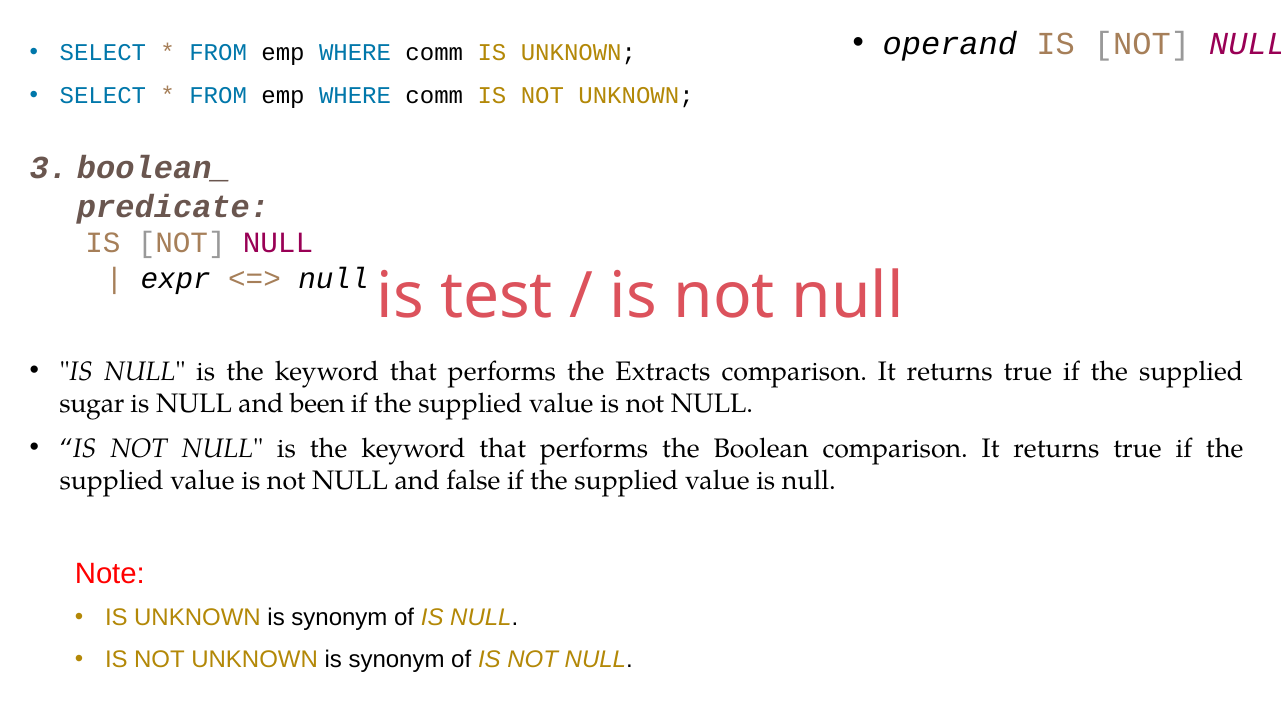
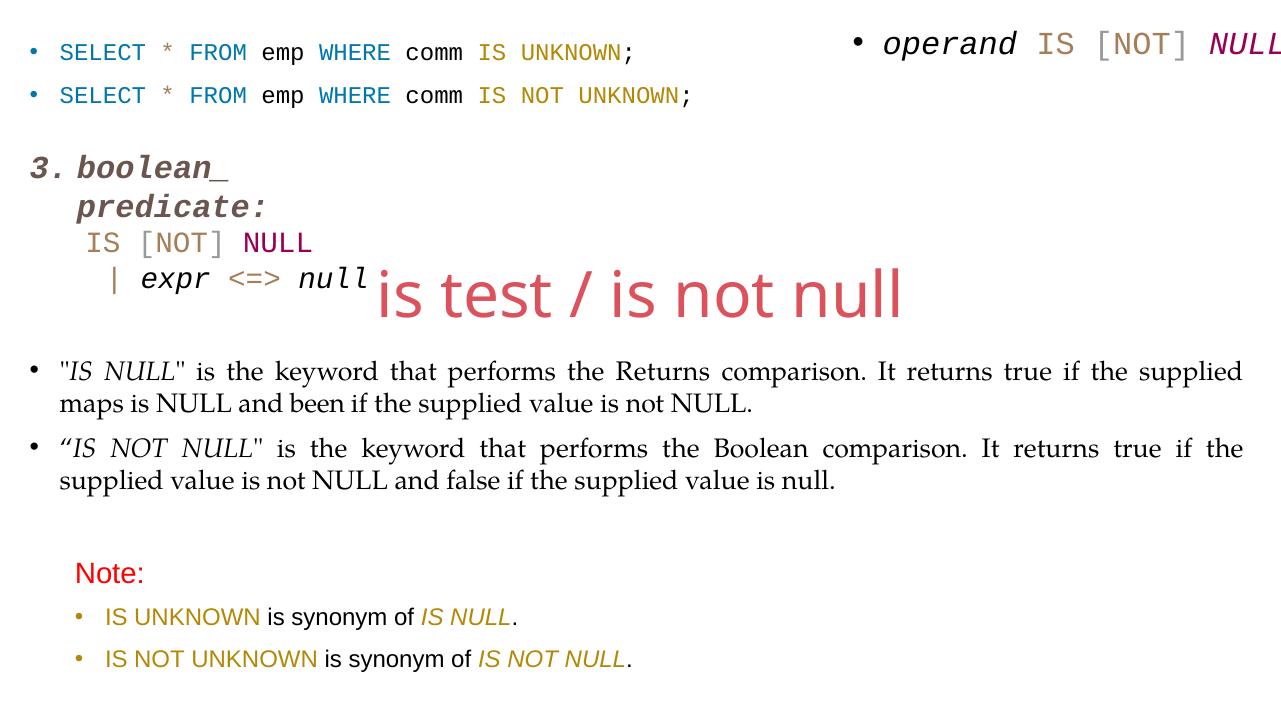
the Extracts: Extracts -> Returns (663, 371)
sugar: sugar -> maps (92, 403)
